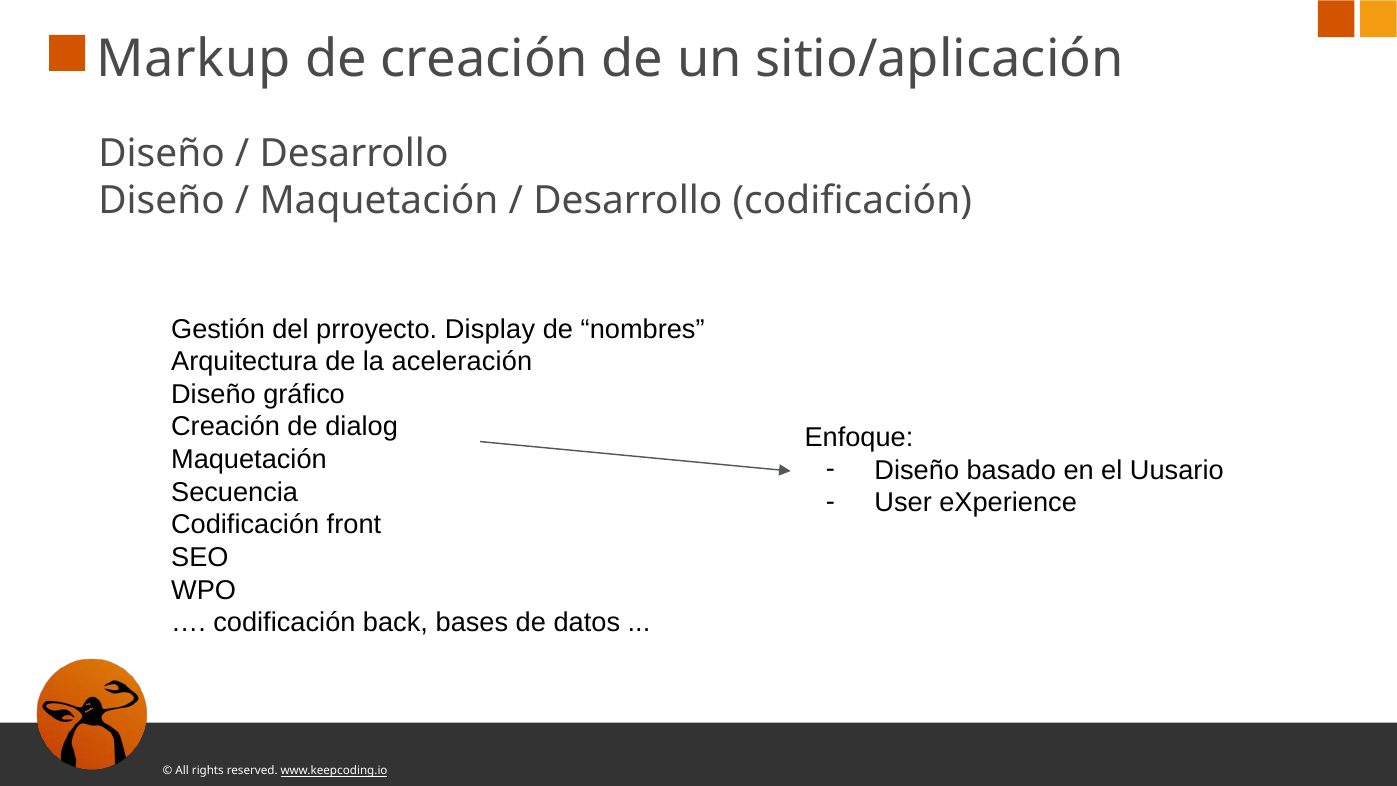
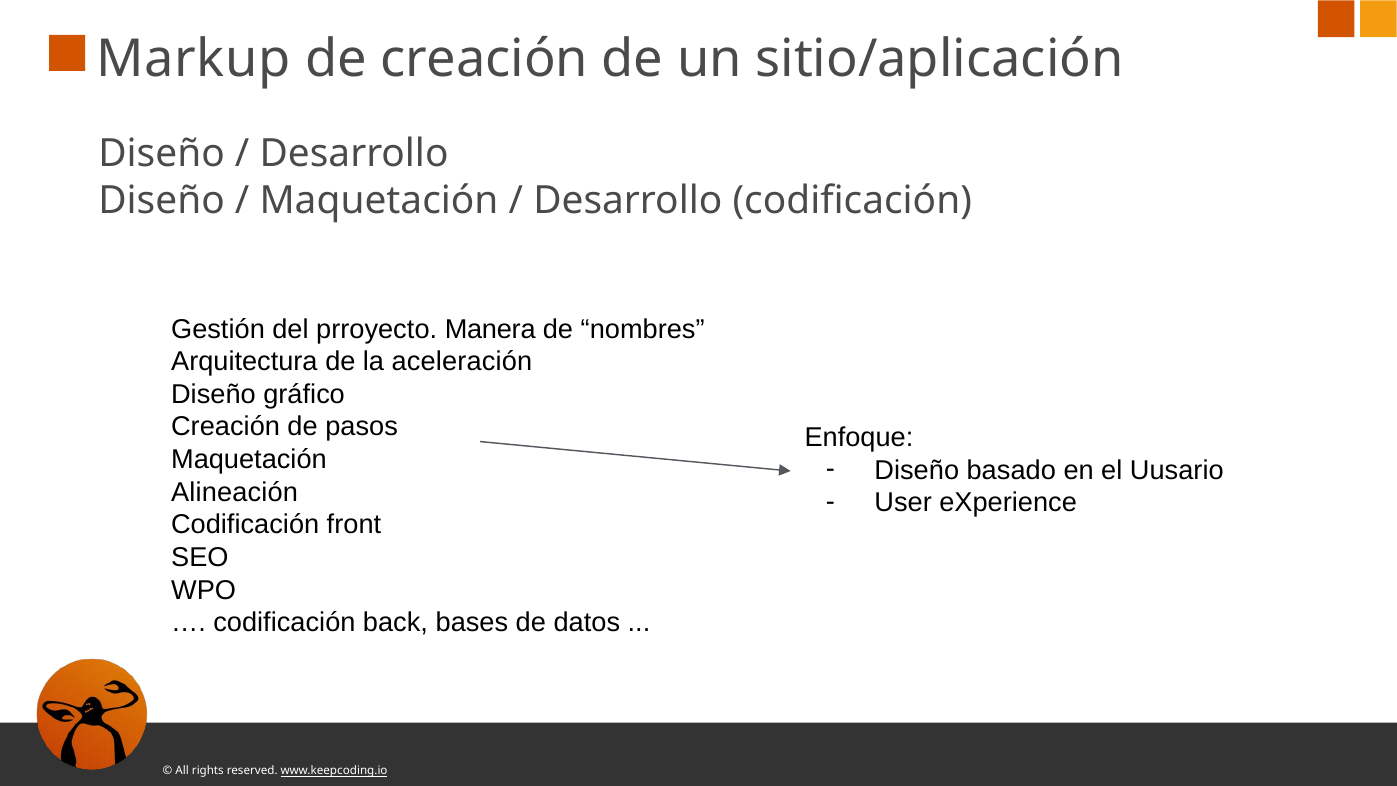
Display: Display -> Manera (490, 329)
dialog: dialog -> pasos (362, 427)
Secuencia: Secuencia -> Alineación (235, 492)
